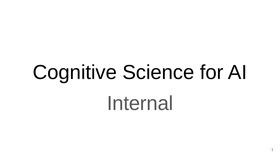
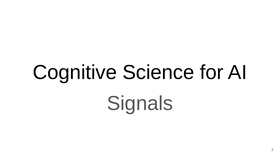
Internal: Internal -> Signals (140, 103)
